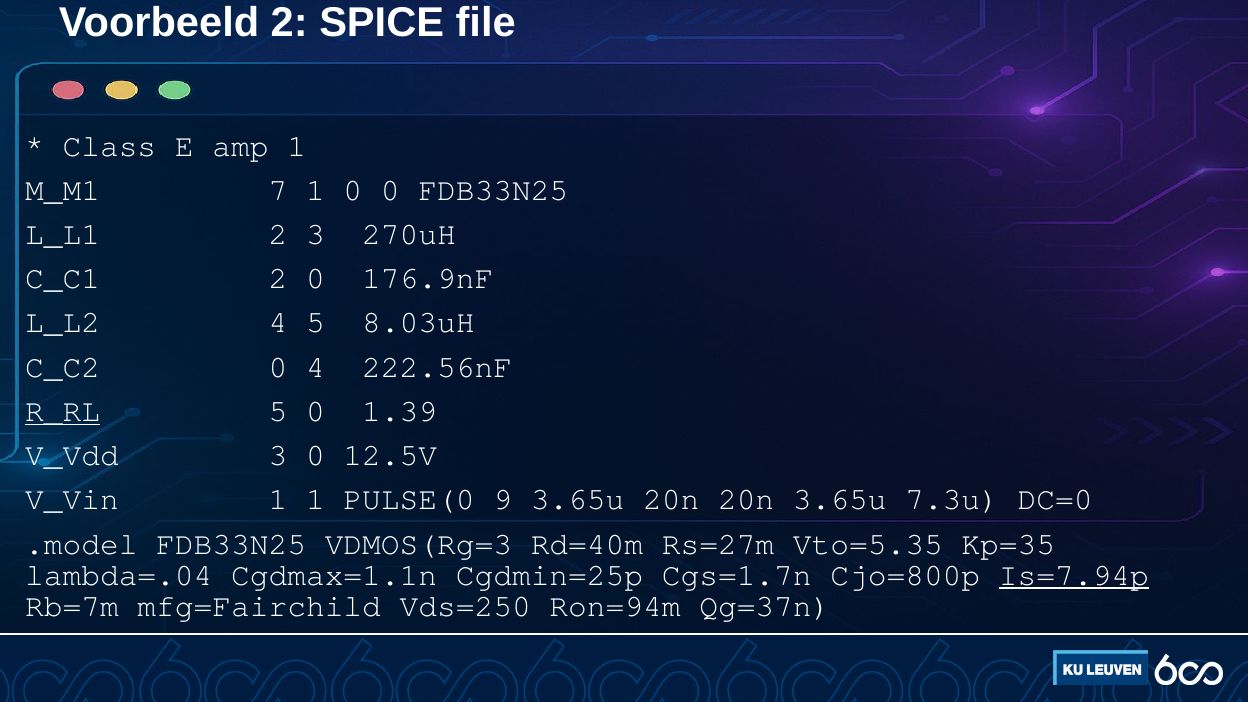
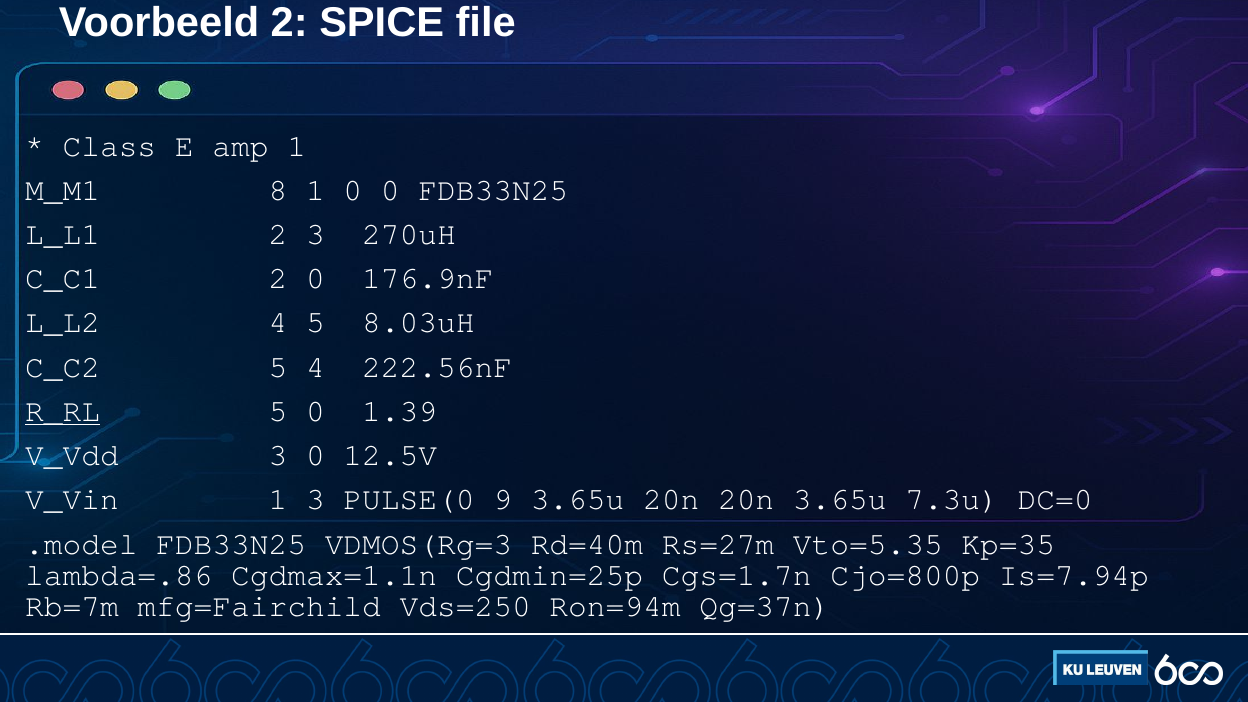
7: 7 -> 8 (278, 190)
C_C2 0: 0 -> 5 (278, 367)
1 1: 1 -> 3 (315, 500)
lambda=.04: lambda=.04 -> lambda=.86 (119, 575)
Is=7.94p underline: present -> none (1074, 575)
